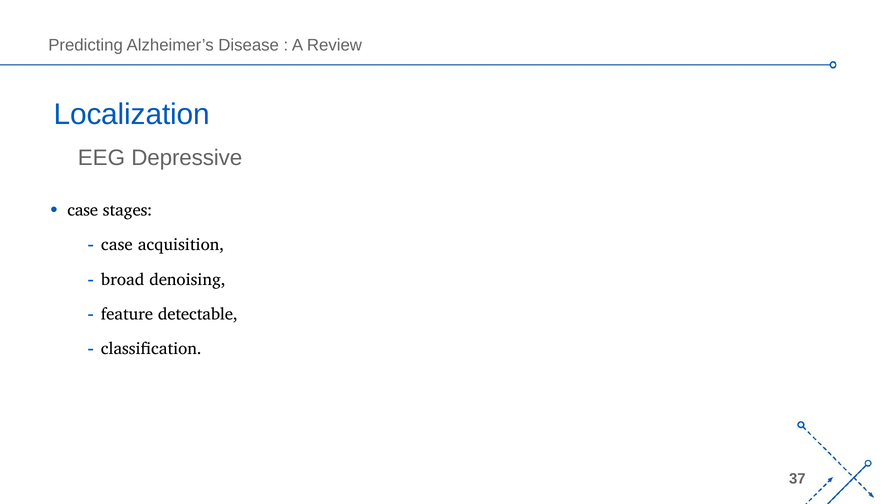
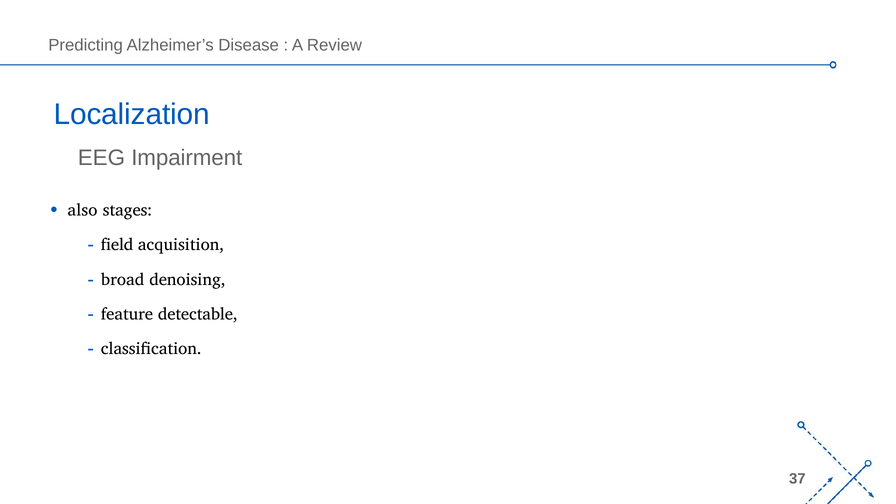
Depressive: Depressive -> Impairment (187, 158)
case: case -> also (82, 210)
case: case -> field (117, 245)
